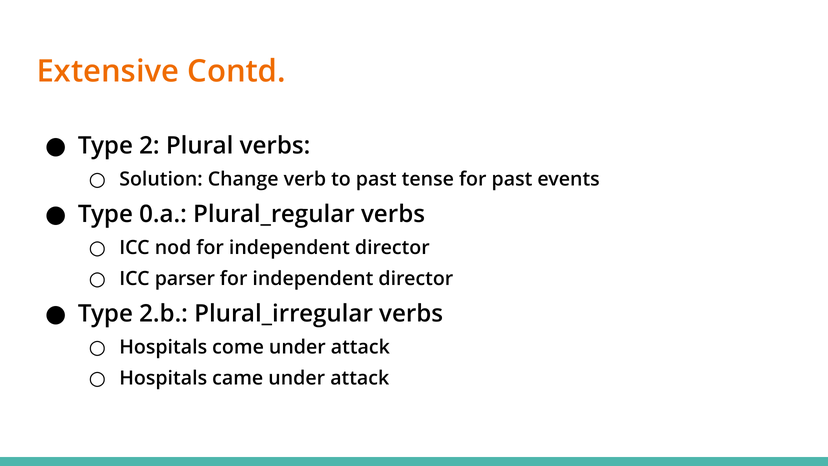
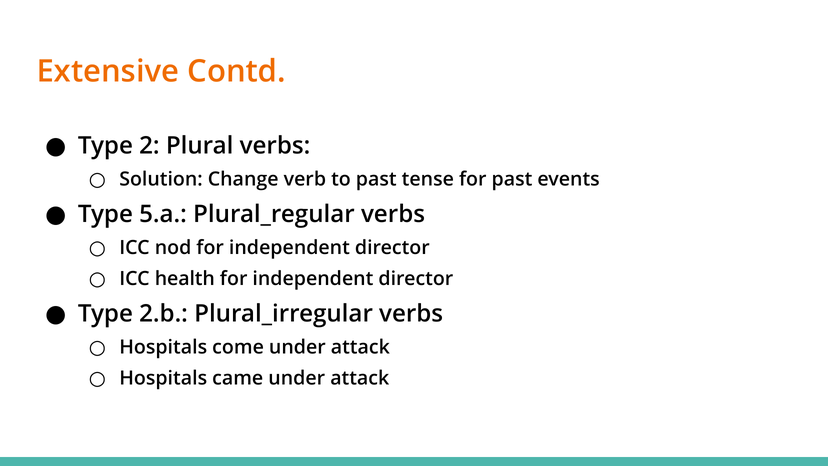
0.a: 0.a -> 5.a (163, 214)
parser: parser -> health (185, 279)
